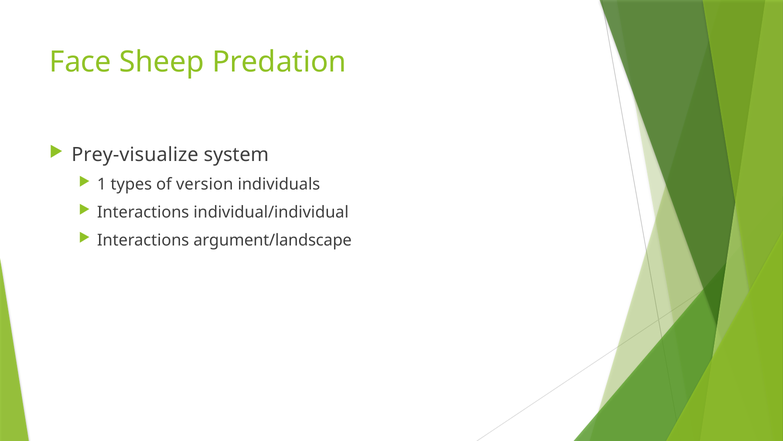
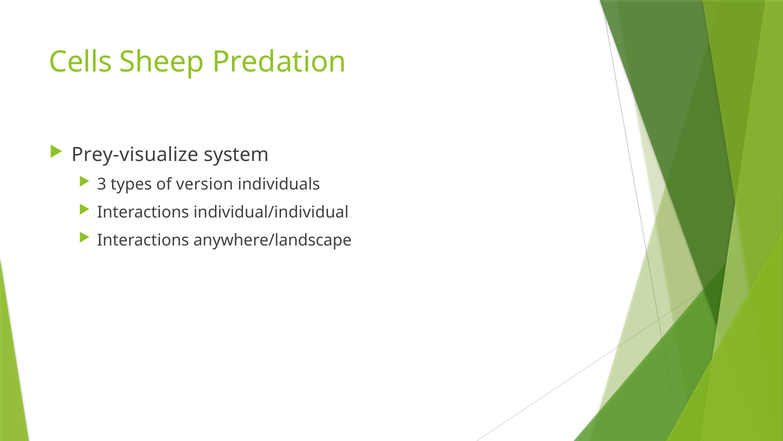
Face: Face -> Cells (81, 62)
1: 1 -> 3 (102, 184)
argument/landscape: argument/landscape -> anywhere/landscape (273, 240)
